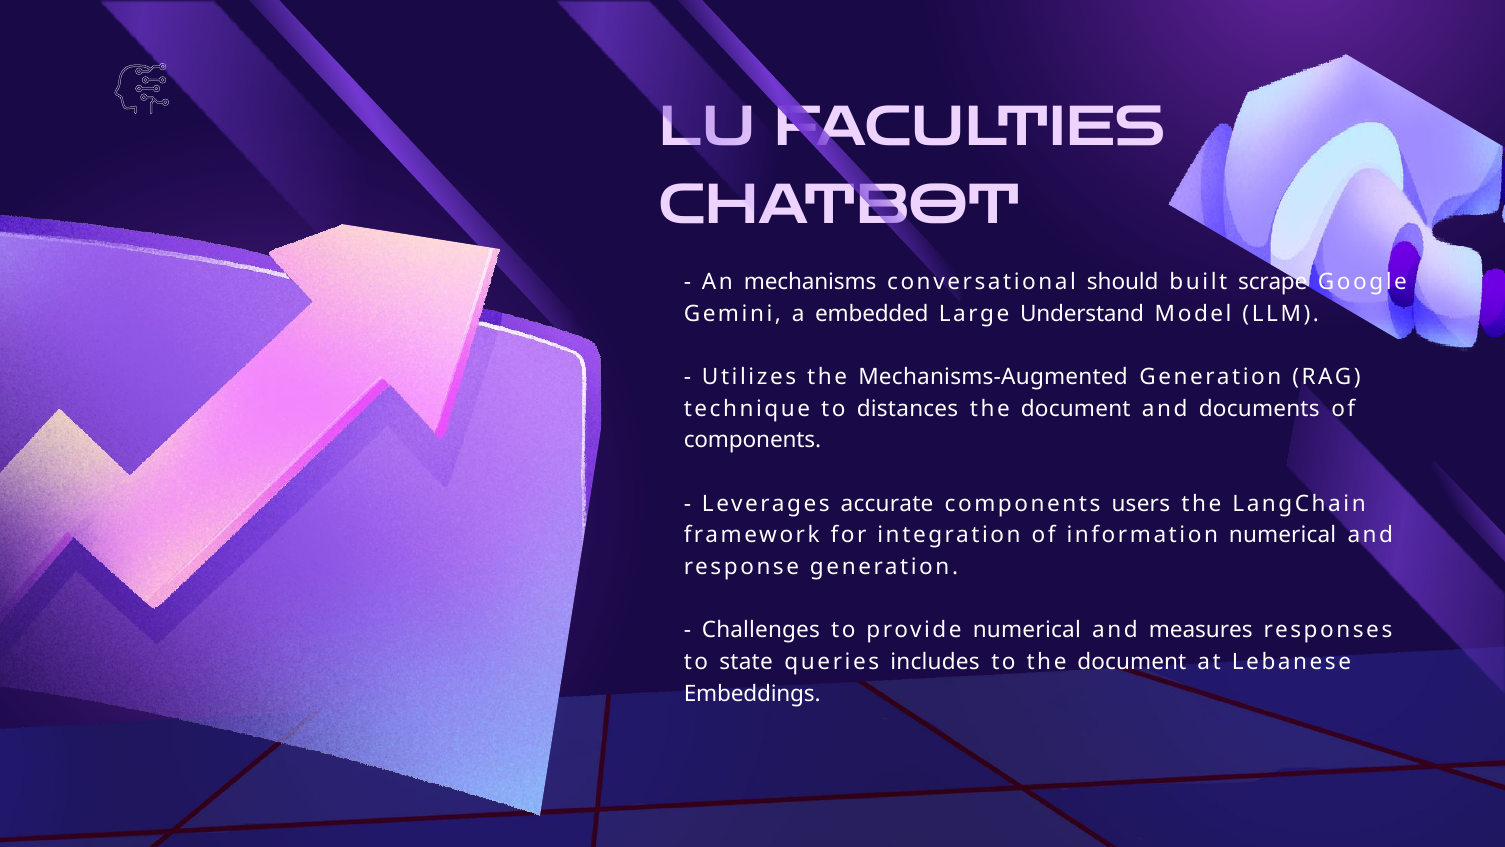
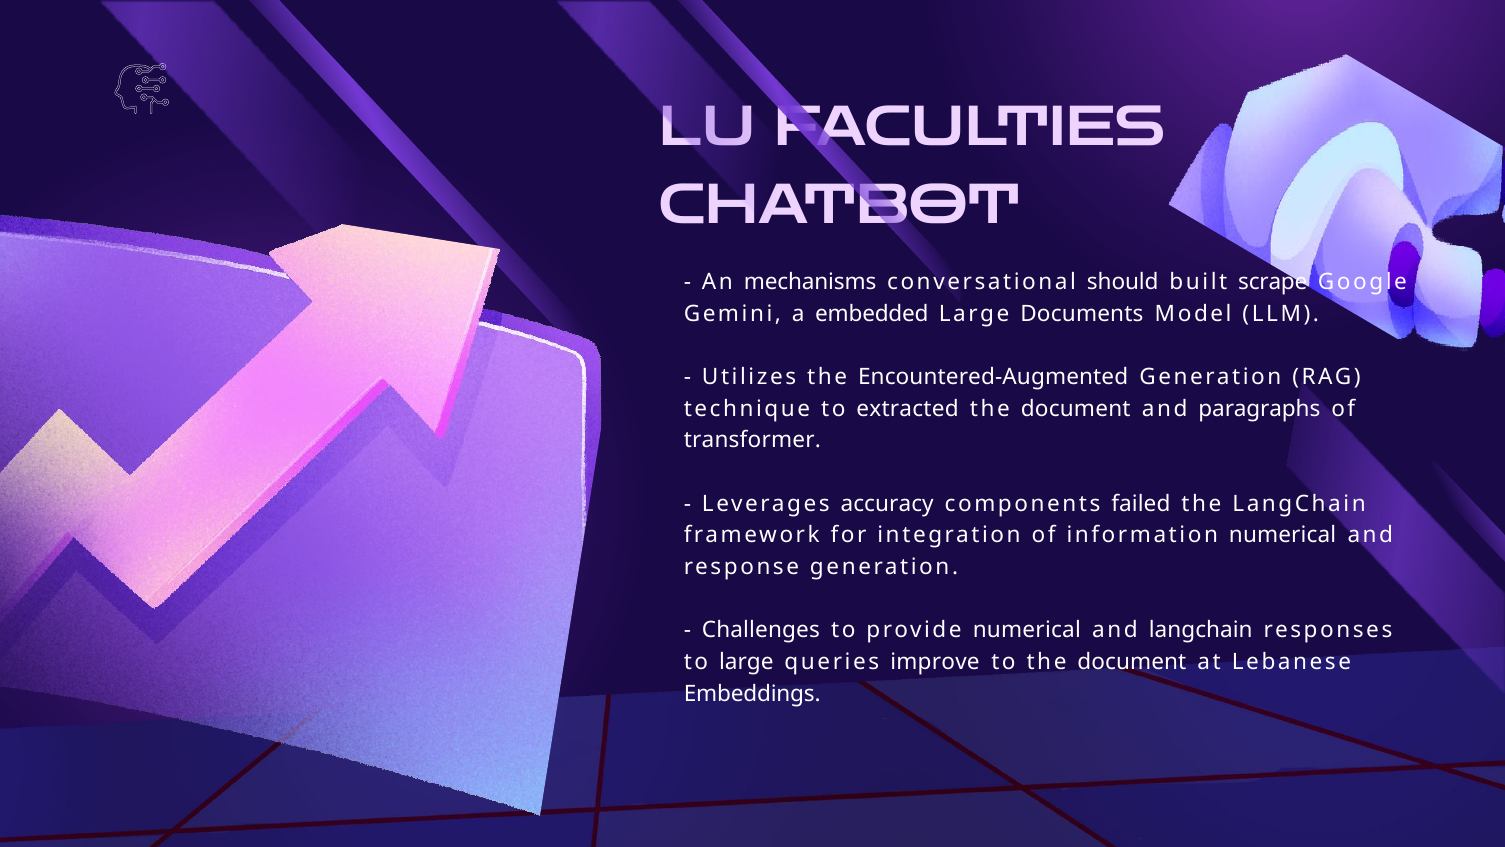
Understand: Understand -> Documents (1082, 314)
Mechanisms-Augmented: Mechanisms-Augmented -> Encountered-Augmented (993, 377)
distances: distances -> extracted (908, 409)
documents: documents -> paragraphs (1259, 409)
components: components -> transformer (752, 440)
accurate: accurate -> accuracy (887, 504)
users: users -> failed (1141, 504)
and measures: measures -> langchain (1201, 630)
to state: state -> large (746, 662)
includes: includes -> improve (935, 662)
